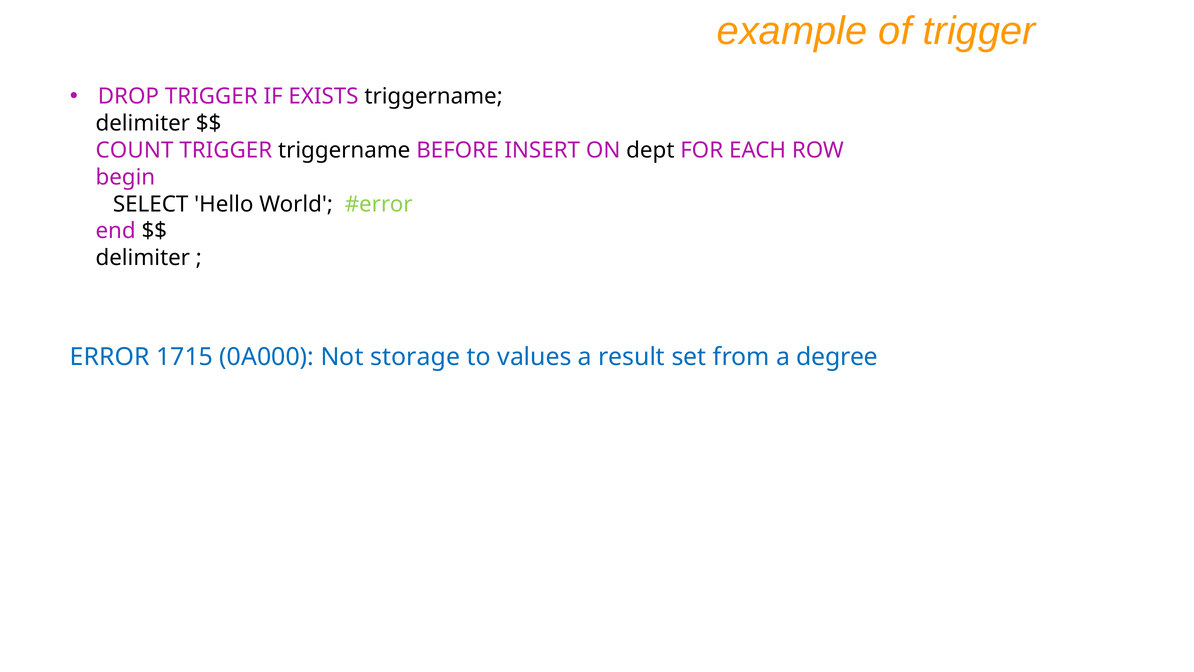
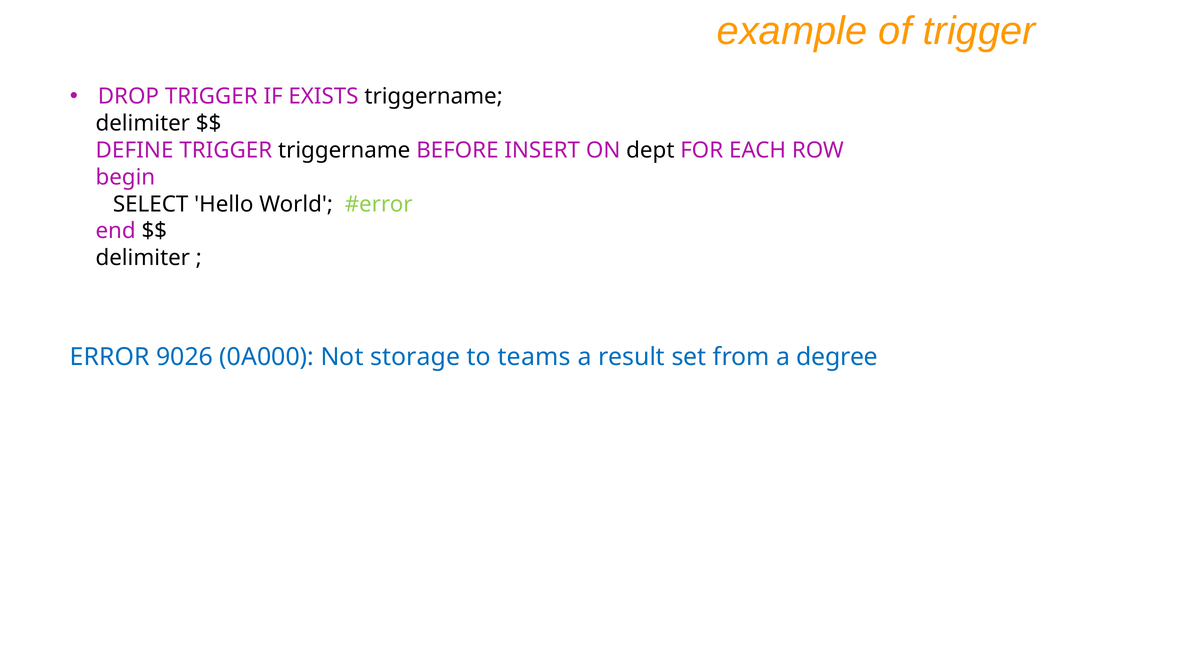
COUNT: COUNT -> DEFINE (135, 150)
1715: 1715 -> 9026 (185, 357)
values: values -> teams (534, 357)
